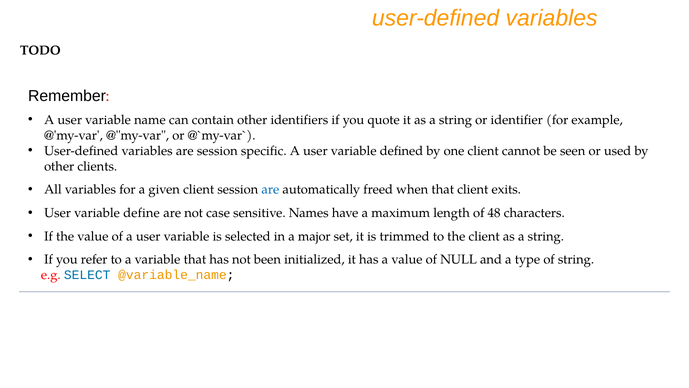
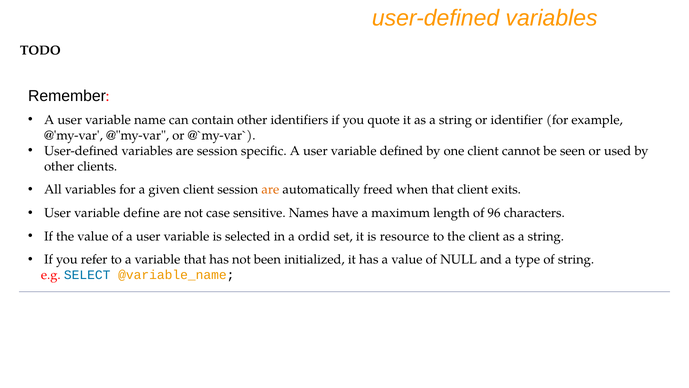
are colour: blue -> orange (270, 189)
48: 48 -> 96 (494, 213)
major: major -> ordid (314, 236)
trimmed: trimmed -> resource (405, 236)
